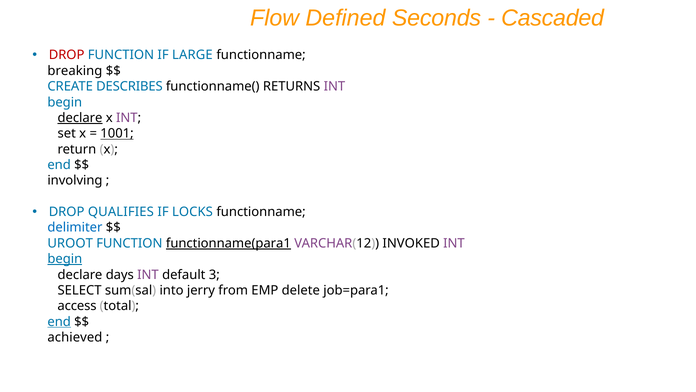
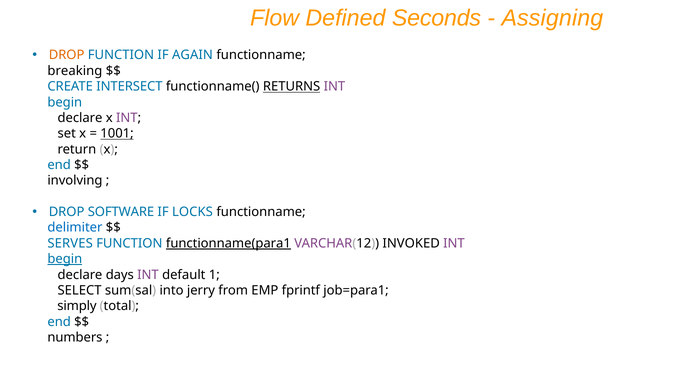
Cascaded: Cascaded -> Assigning (552, 18)
DROP colour: red -> orange (67, 55)
LARGE: LARGE -> AGAIN (192, 55)
DESCRIBES: DESCRIBES -> INTERSECT (129, 86)
RETURNS underline: none -> present (292, 86)
declare underline: present -> none (80, 118)
QUALIFIES: QUALIFIES -> SOFTWARE (121, 212)
UROOT: UROOT -> SERVES (70, 243)
3: 3 -> 1 (214, 274)
delete: delete -> fprintf (301, 290)
access: access -> simply (77, 306)
end underline: present -> none (59, 321)
achieved: achieved -> numbers (75, 337)
